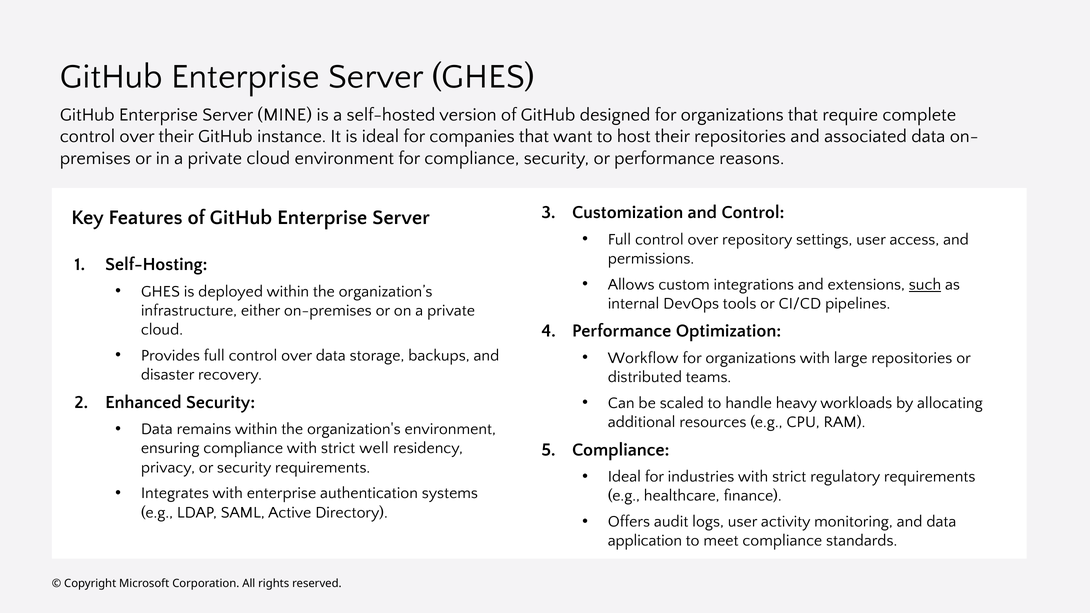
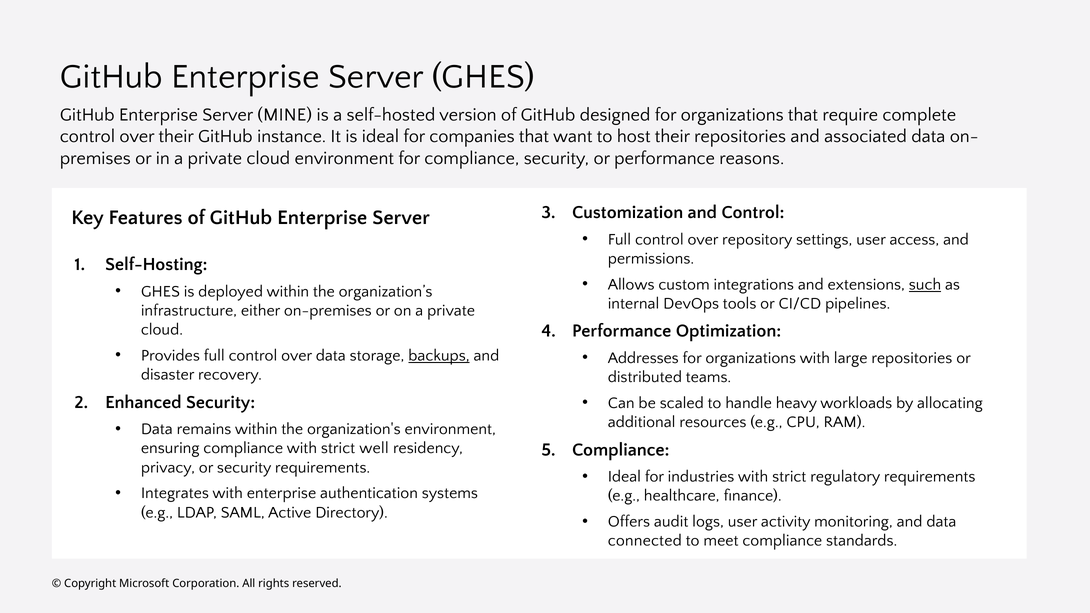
backups underline: none -> present (439, 356)
Workflow: Workflow -> Addresses (643, 358)
application: application -> connected (645, 541)
